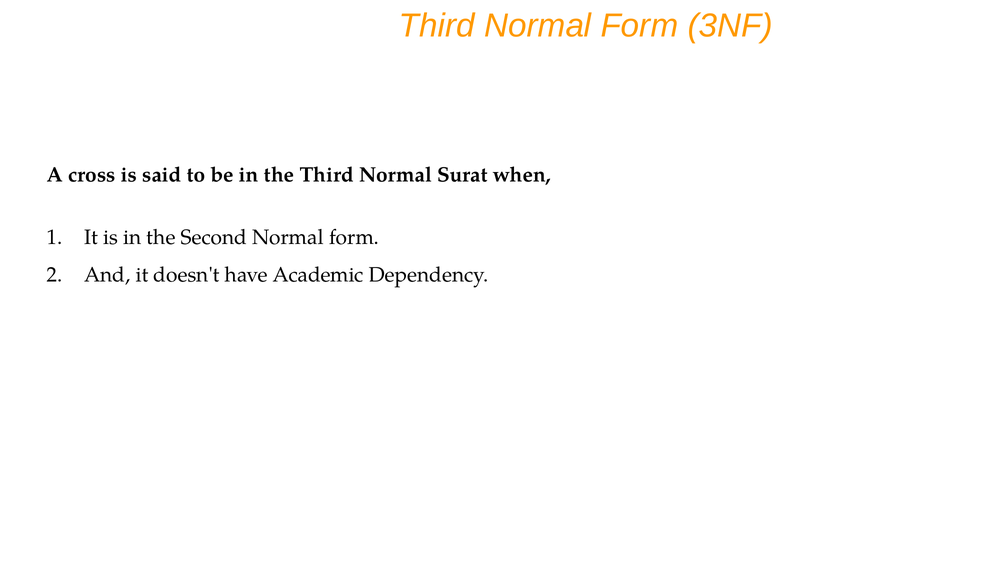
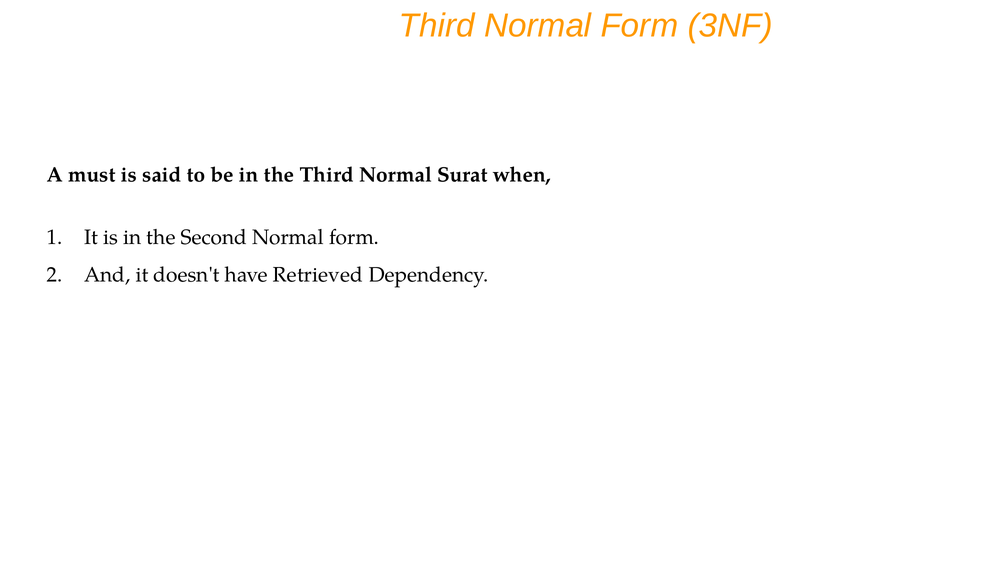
cross: cross -> must (92, 175)
Academic: Academic -> Retrieved (318, 275)
